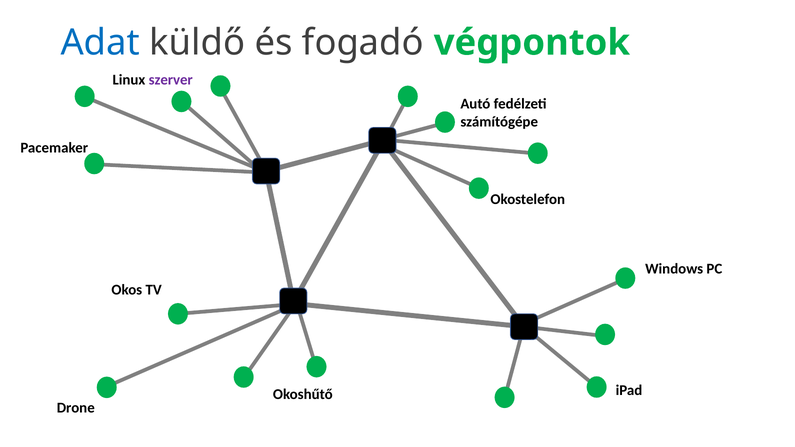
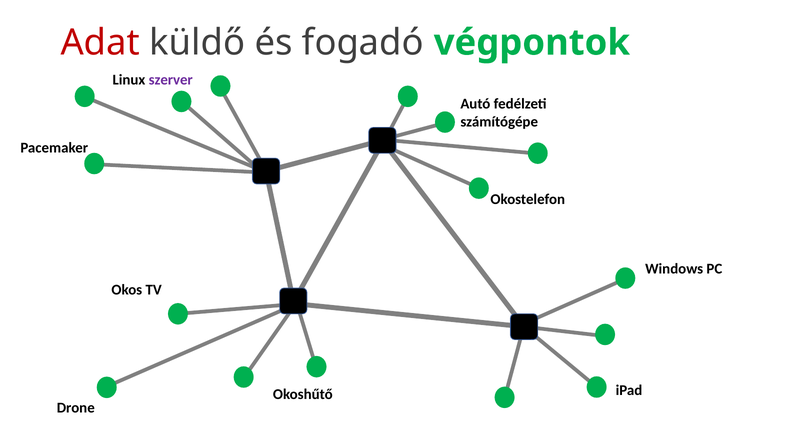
Adat colour: blue -> red (100, 43)
